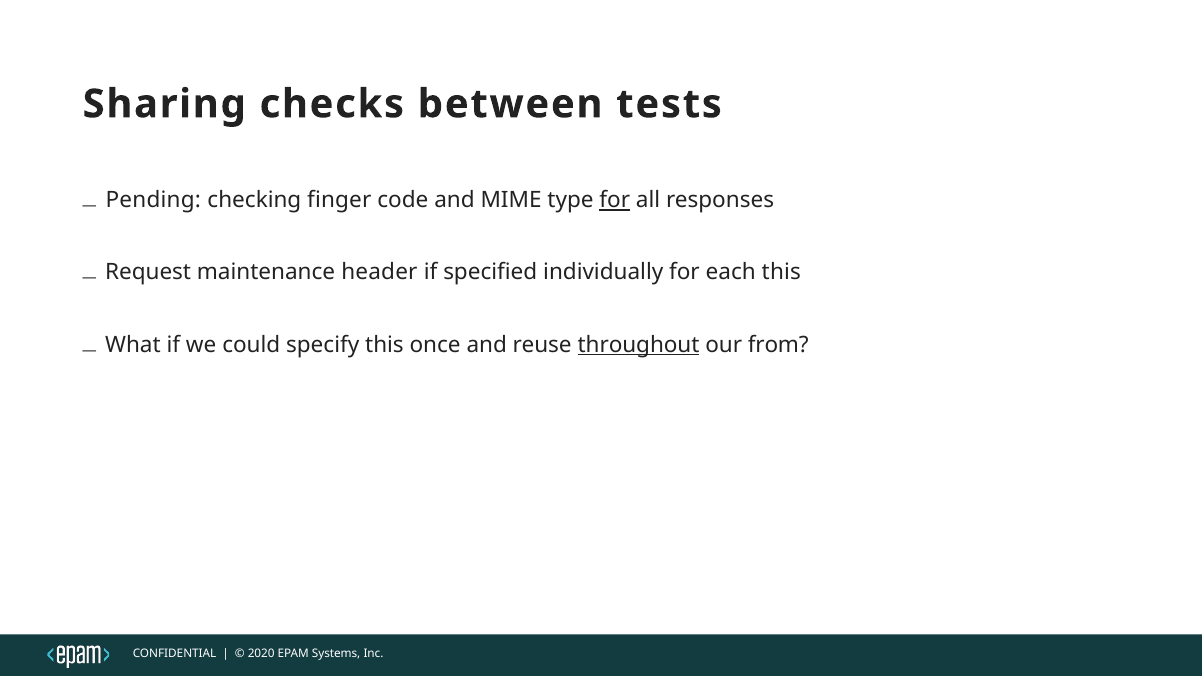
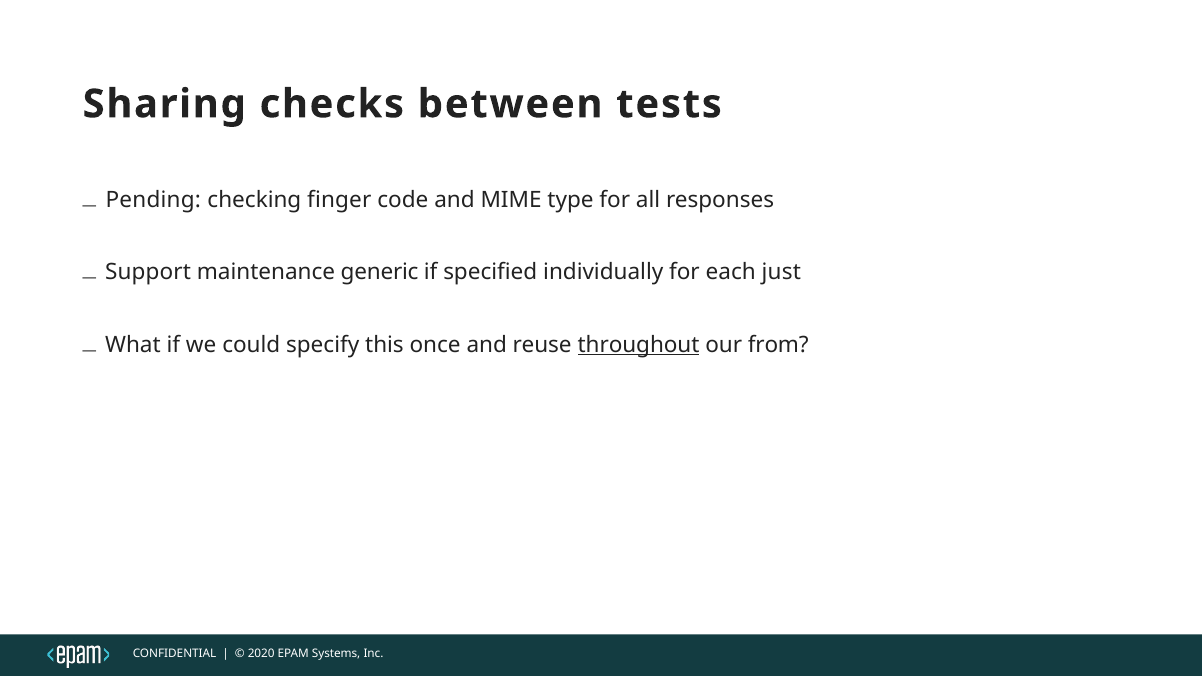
for underline: present -> none (615, 200)
Request: Request -> Support (148, 273)
header: header -> generic (380, 273)
each this: this -> just (781, 273)
